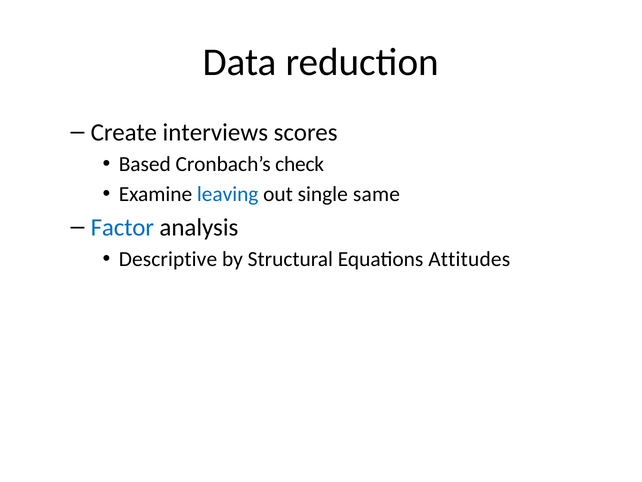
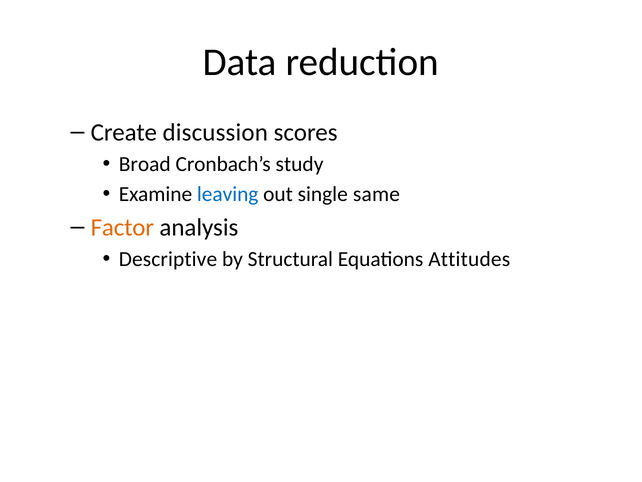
interviews: interviews -> discussion (215, 132)
Based: Based -> Broad (145, 164)
check: check -> study (300, 164)
Factor colour: blue -> orange (122, 227)
